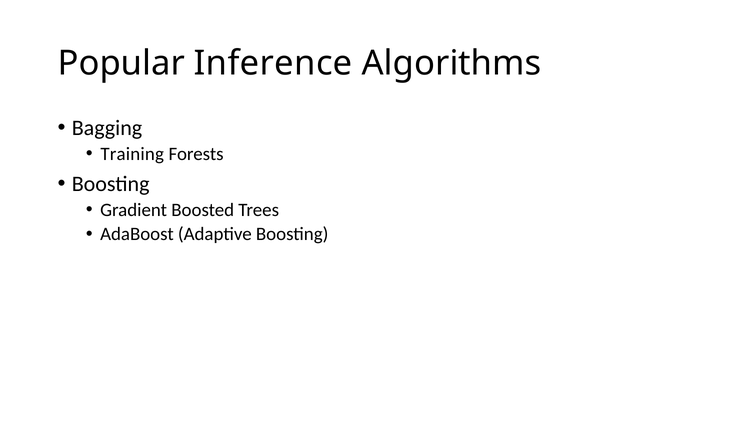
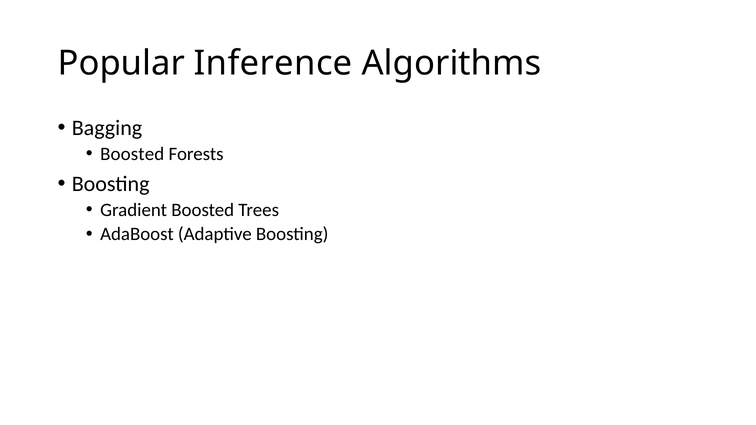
Training: Training -> Boosted (132, 154)
